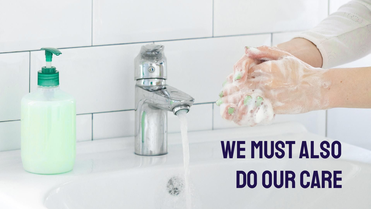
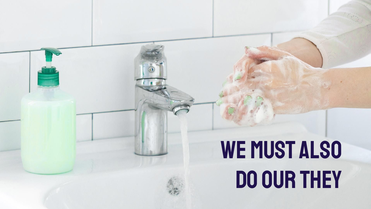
care: care -> they (321, 180)
